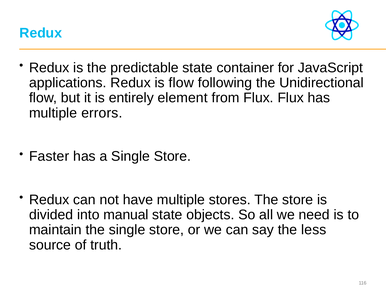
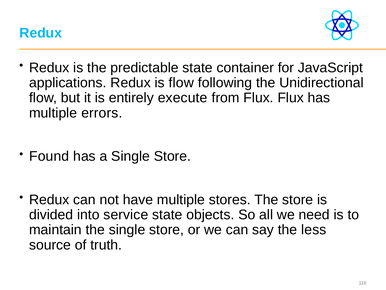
element: element -> execute (183, 98)
Faster: Faster -> Found (49, 156)
manual: manual -> service (126, 214)
